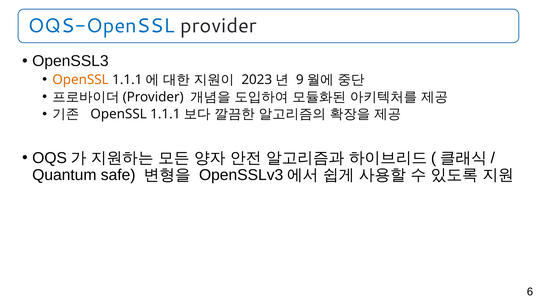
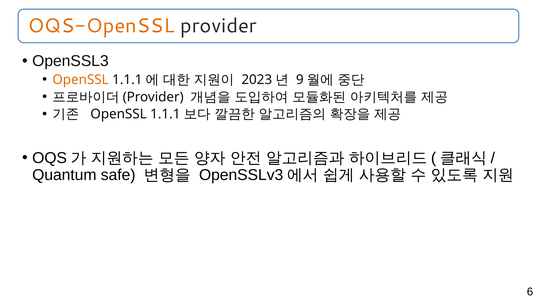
OQS-OpenSSL colour: blue -> orange (101, 26)
